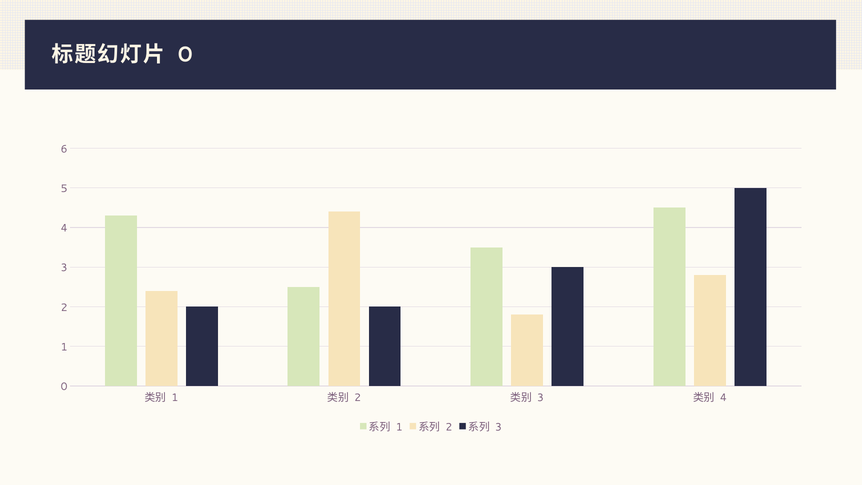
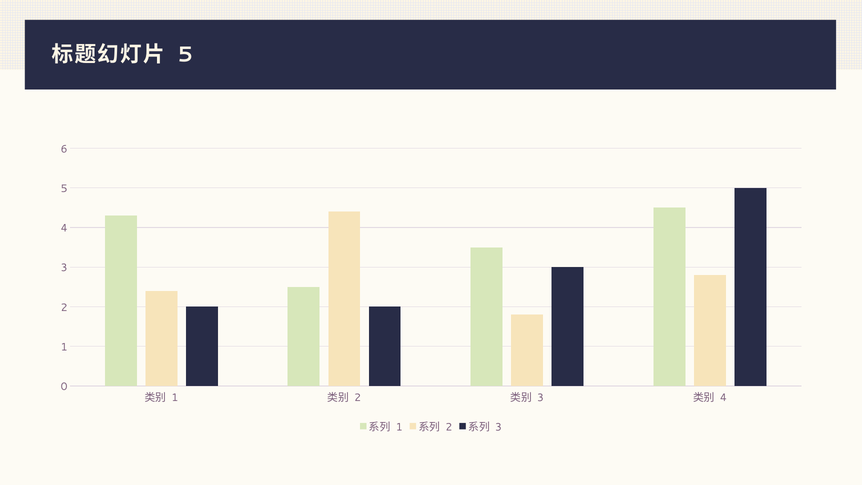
0: 0 -> 5 (185, 55)
